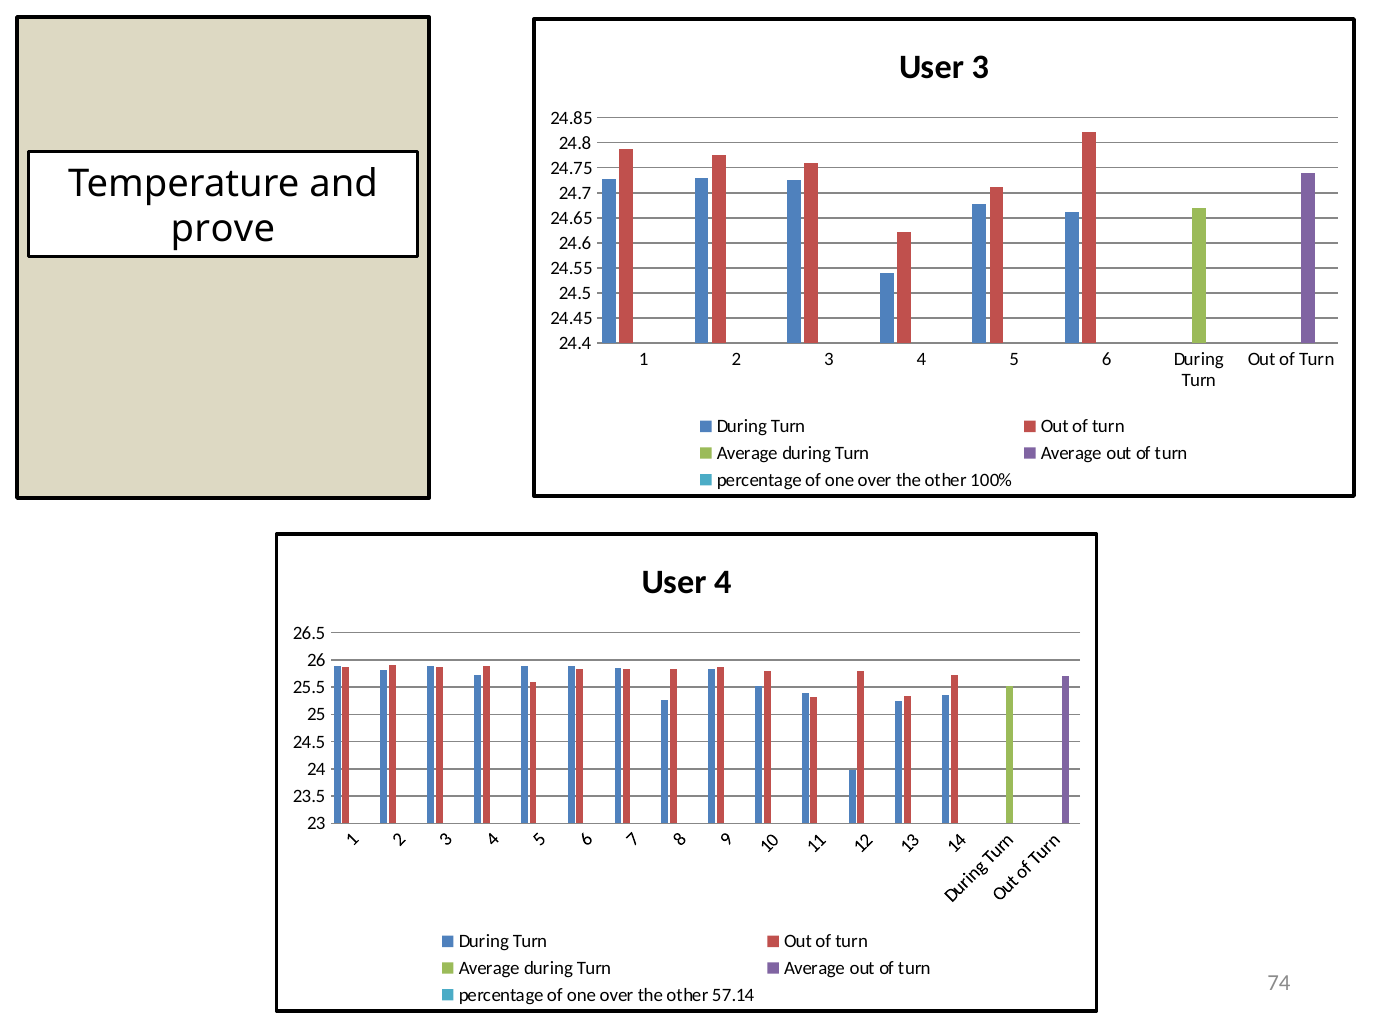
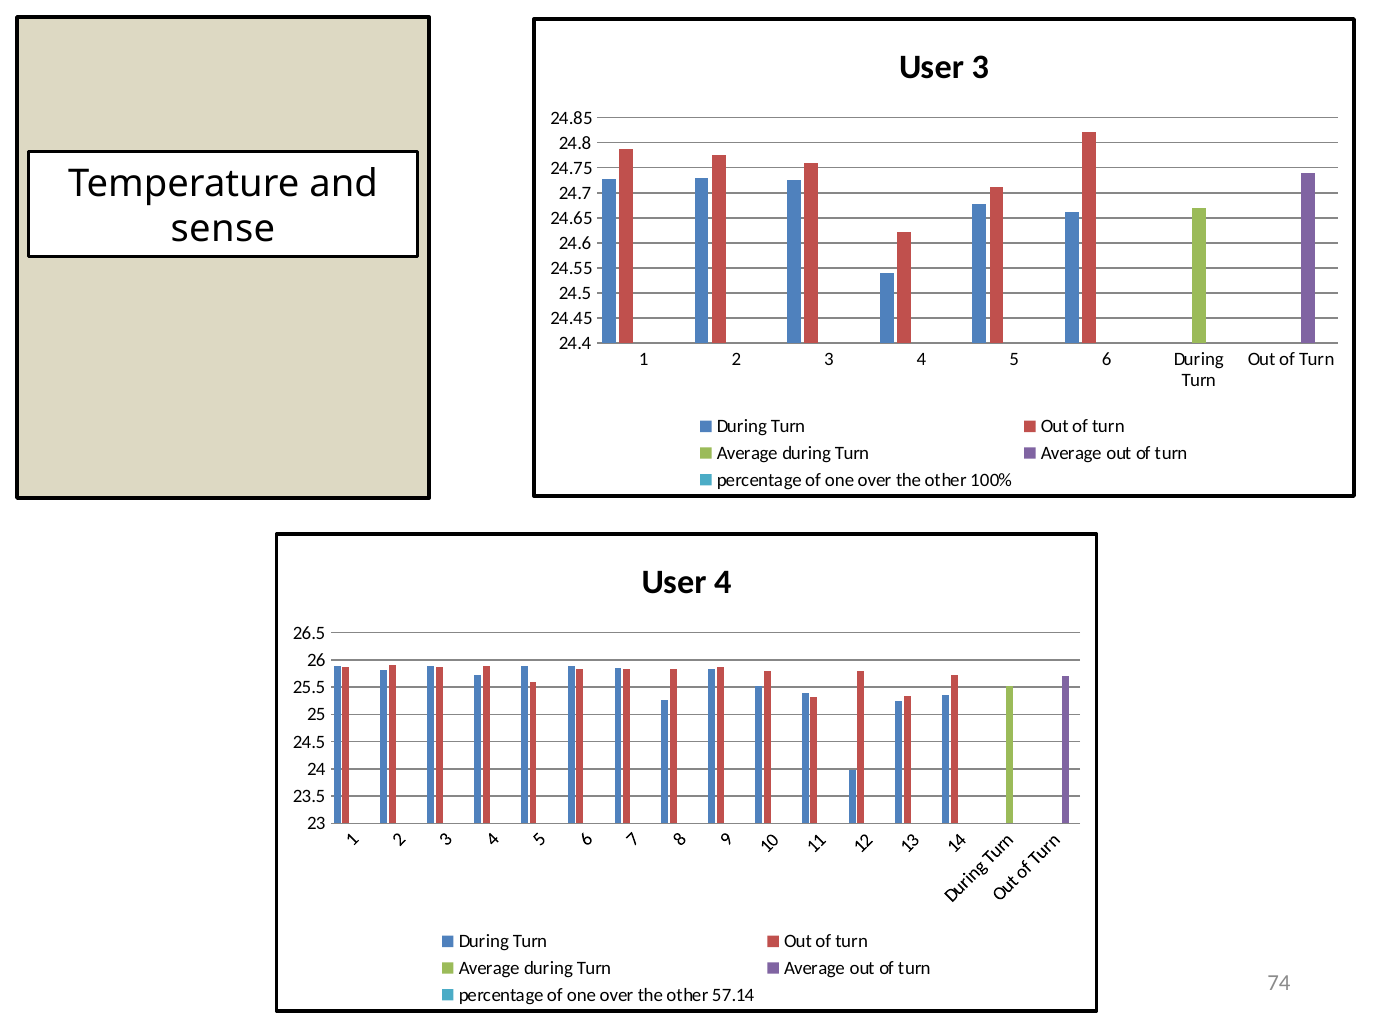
prove: prove -> sense (223, 229)
